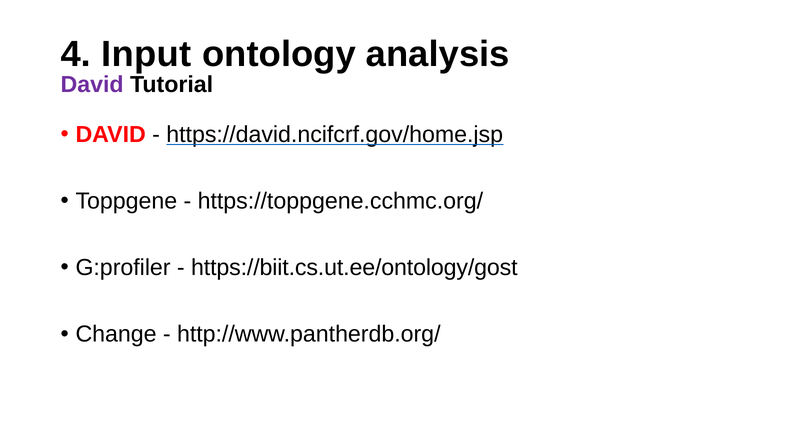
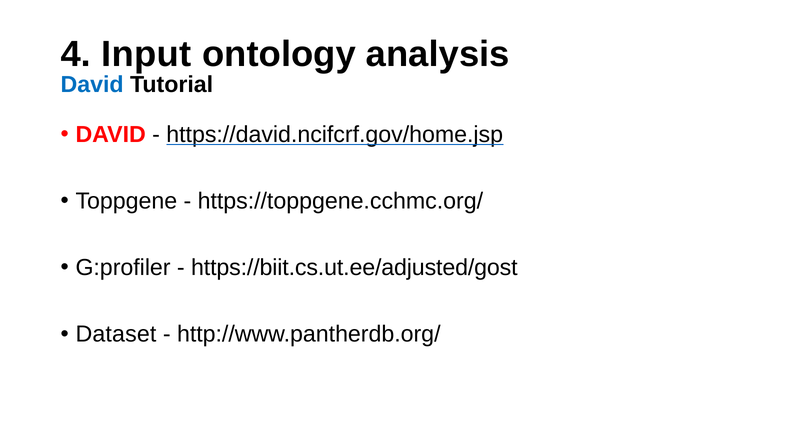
David colour: purple -> blue (92, 85)
https://biit.cs.ut.ee/ontology/gost: https://biit.cs.ut.ee/ontology/gost -> https://biit.cs.ut.ee/adjusted/gost (354, 268)
Change: Change -> Dataset (116, 334)
